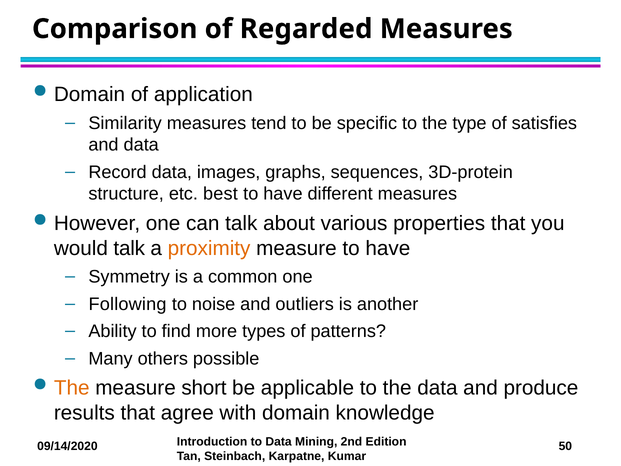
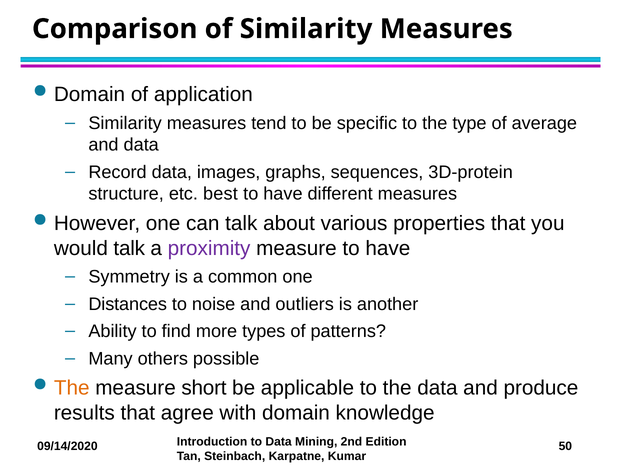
of Regarded: Regarded -> Similarity (306, 29)
satisfies: satisfies -> average (544, 123)
proximity colour: orange -> purple (209, 248)
Following: Following -> Distances (128, 304)
